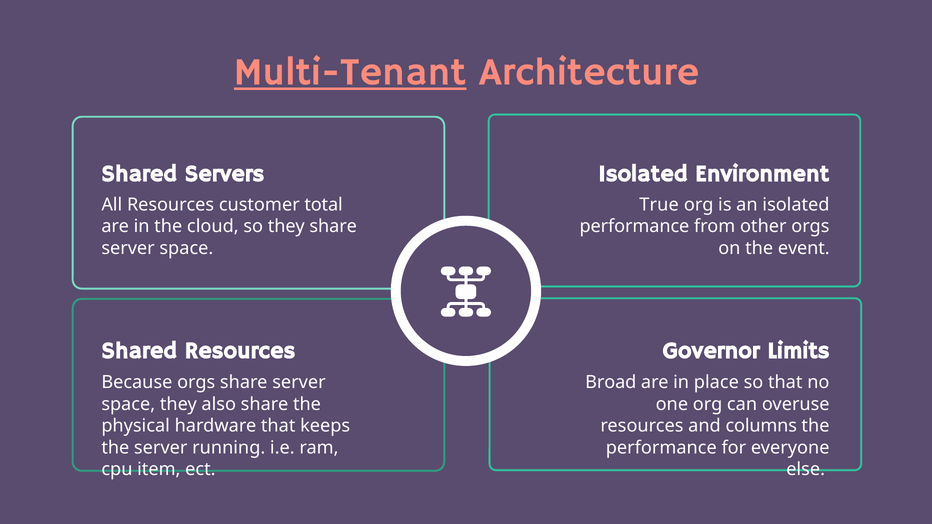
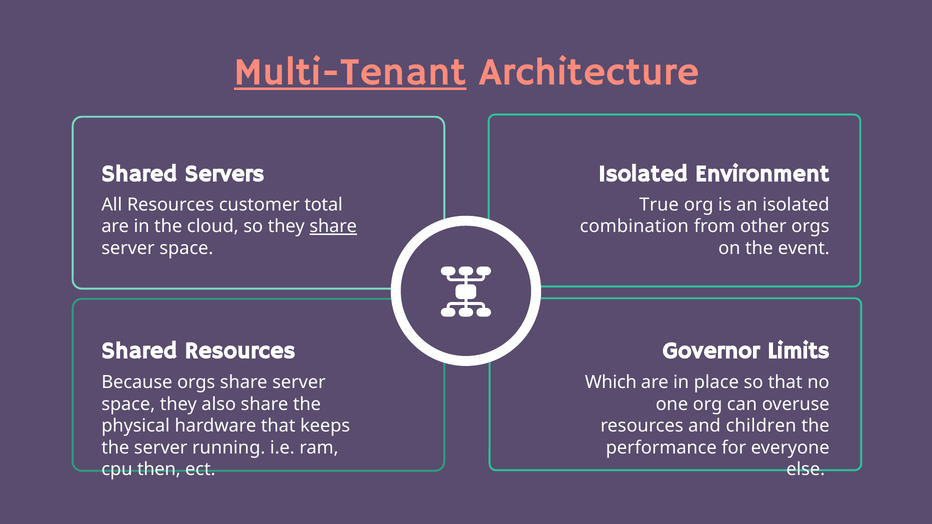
share underline: none -> present (333, 227)
performance: performance -> combination (634, 227)
Broad: Broad -> Which (611, 383)
columns: columns -> children (761, 426)
item: item -> then (159, 470)
